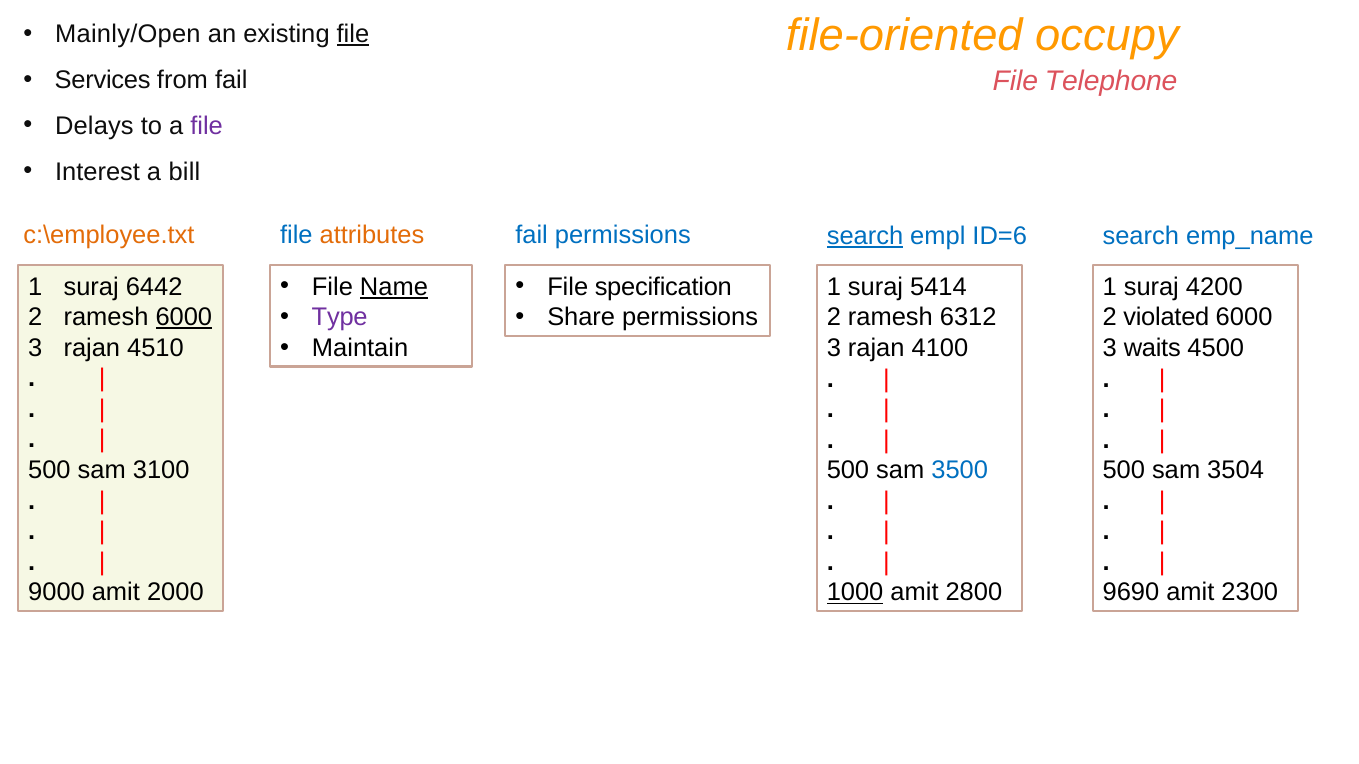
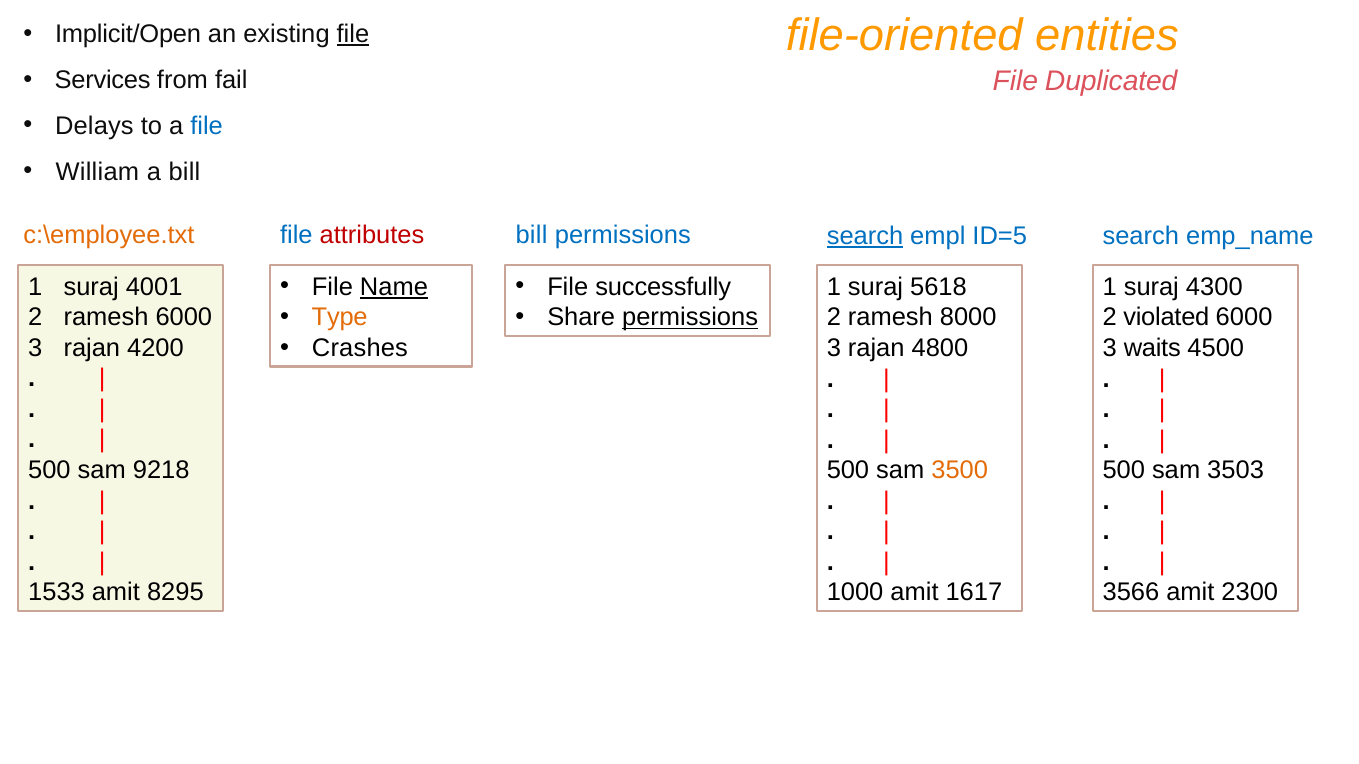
occupy: occupy -> entities (1107, 35)
Mainly/Open: Mainly/Open -> Implicit/Open (128, 34)
Telephone: Telephone -> Duplicated (1111, 81)
file colour: purple -> blue (207, 126)
Interest: Interest -> William (97, 172)
attributes colour: orange -> red (372, 235)
fail: fail -> bill (532, 235)
ID=6: ID=6 -> ID=5 (1000, 236)
specification: specification -> successfully (663, 287)
6442: 6442 -> 4001 (154, 287)
5414: 5414 -> 5618 (938, 287)
4200: 4200 -> 4300 (1214, 287)
Type colour: purple -> orange (340, 318)
permissions underline: none -> present (690, 318)
6000 underline: present -> none (184, 317)
6312: 6312 -> 8000 (968, 318)
Maintain: Maintain -> Crashes (360, 348)
4510: 4510 -> 4200 (155, 348)
4100: 4100 -> 4800 (940, 348)
3100: 3100 -> 9218 (161, 470)
3500 colour: blue -> orange (960, 471)
3504: 3504 -> 3503 (1236, 471)
9000: 9000 -> 1533 (57, 593)
2000: 2000 -> 8295 (175, 593)
1000 underline: present -> none (855, 593)
2800: 2800 -> 1617 (974, 593)
9690: 9690 -> 3566 (1131, 593)
